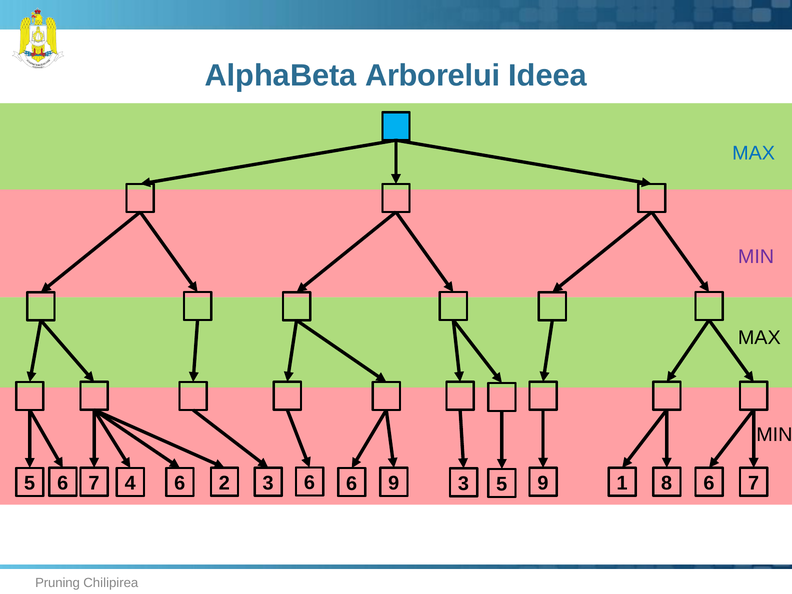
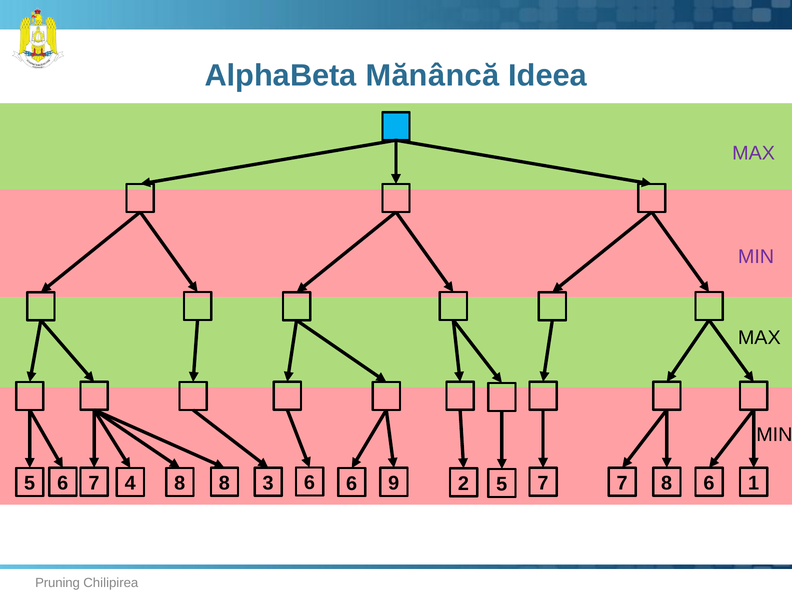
Arborelui: Arborelui -> Mănâncă (432, 76)
MAX colour: blue -> purple (754, 153)
6 3: 3 -> 2 (463, 484)
3 9: 9 -> 7 (543, 483)
5 6: 6 -> 8 (180, 483)
4 2: 2 -> 8 (224, 483)
1: 1 -> 7 (622, 483)
9 7: 7 -> 1 (754, 483)
